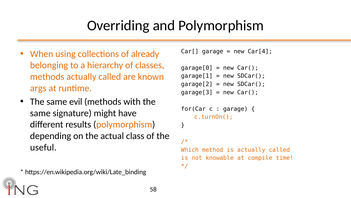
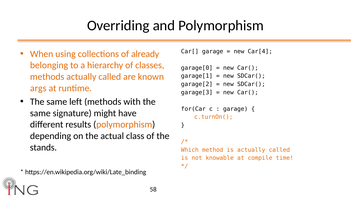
evil: evil -> left (76, 101)
useful: useful -> stands (43, 147)
